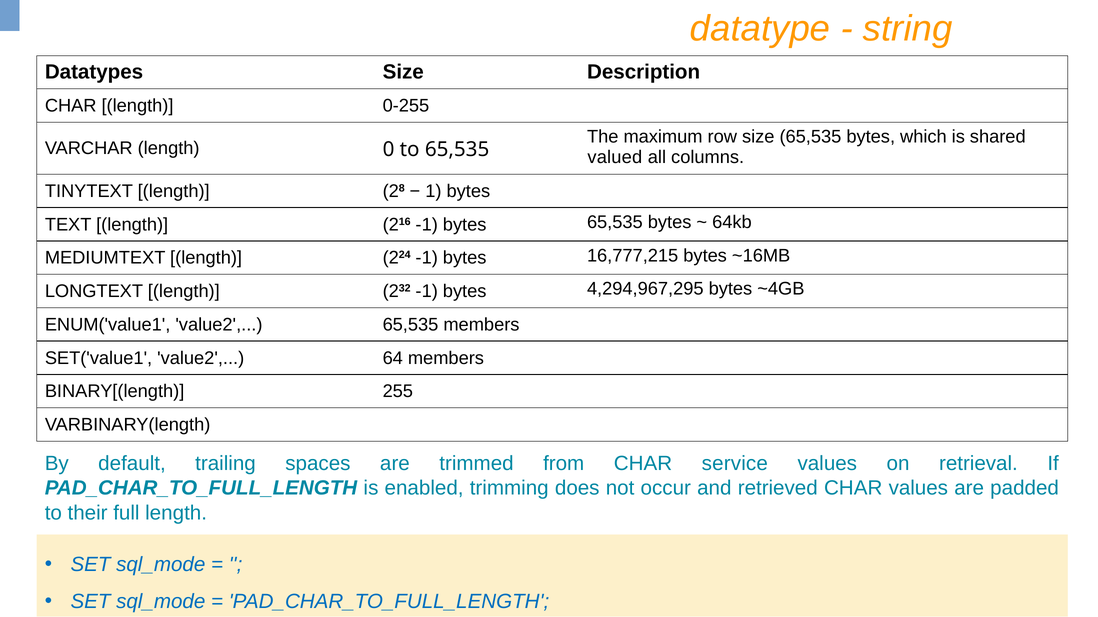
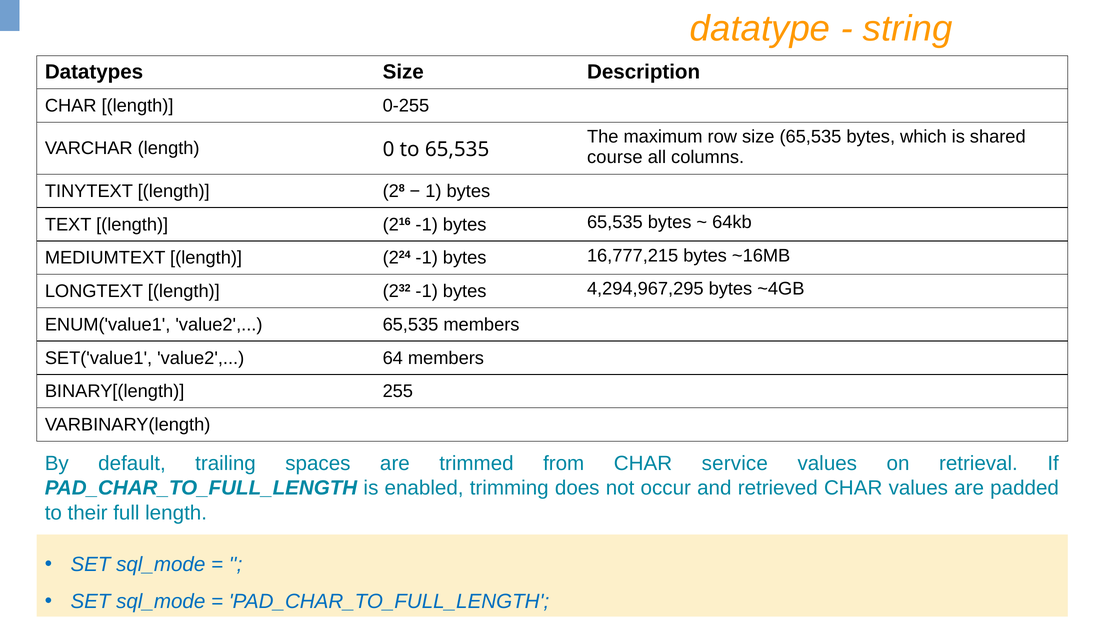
valued: valued -> course (615, 157)
